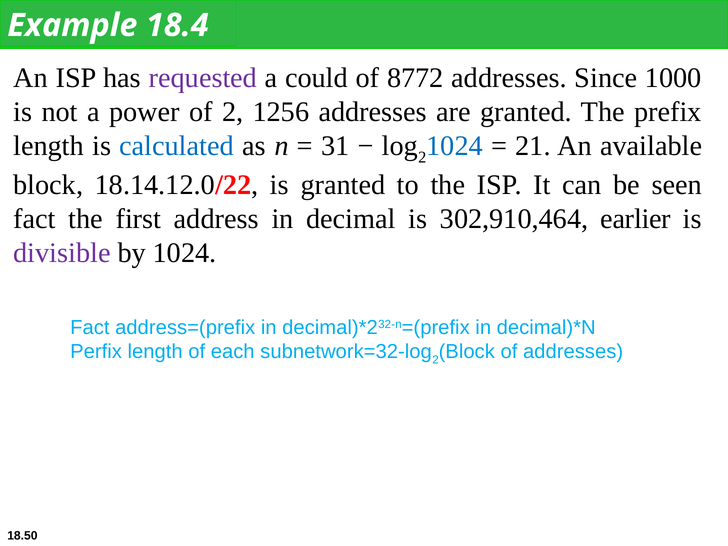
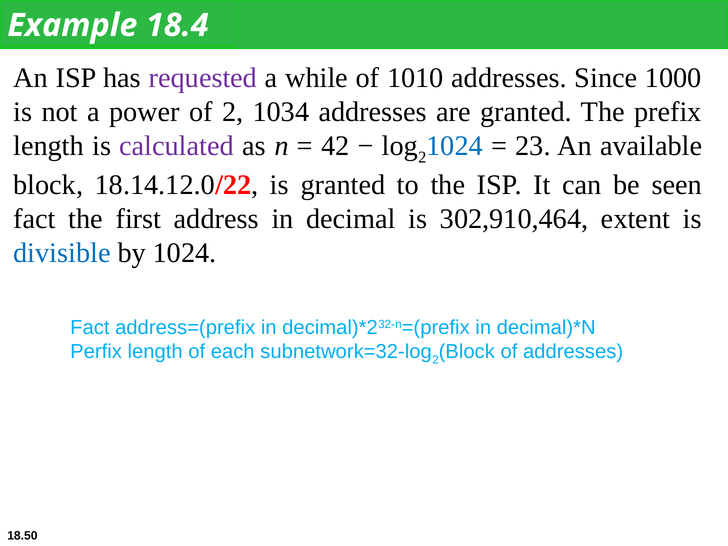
could: could -> while (317, 78)
8772: 8772 -> 1010 (415, 78)
1256: 1256 -> 1034 (281, 112)
calculated colour: blue -> purple (177, 146)
31: 31 -> 42 (335, 146)
21: 21 -> 23 (533, 146)
earlier: earlier -> extent (636, 219)
divisible colour: purple -> blue (62, 253)
